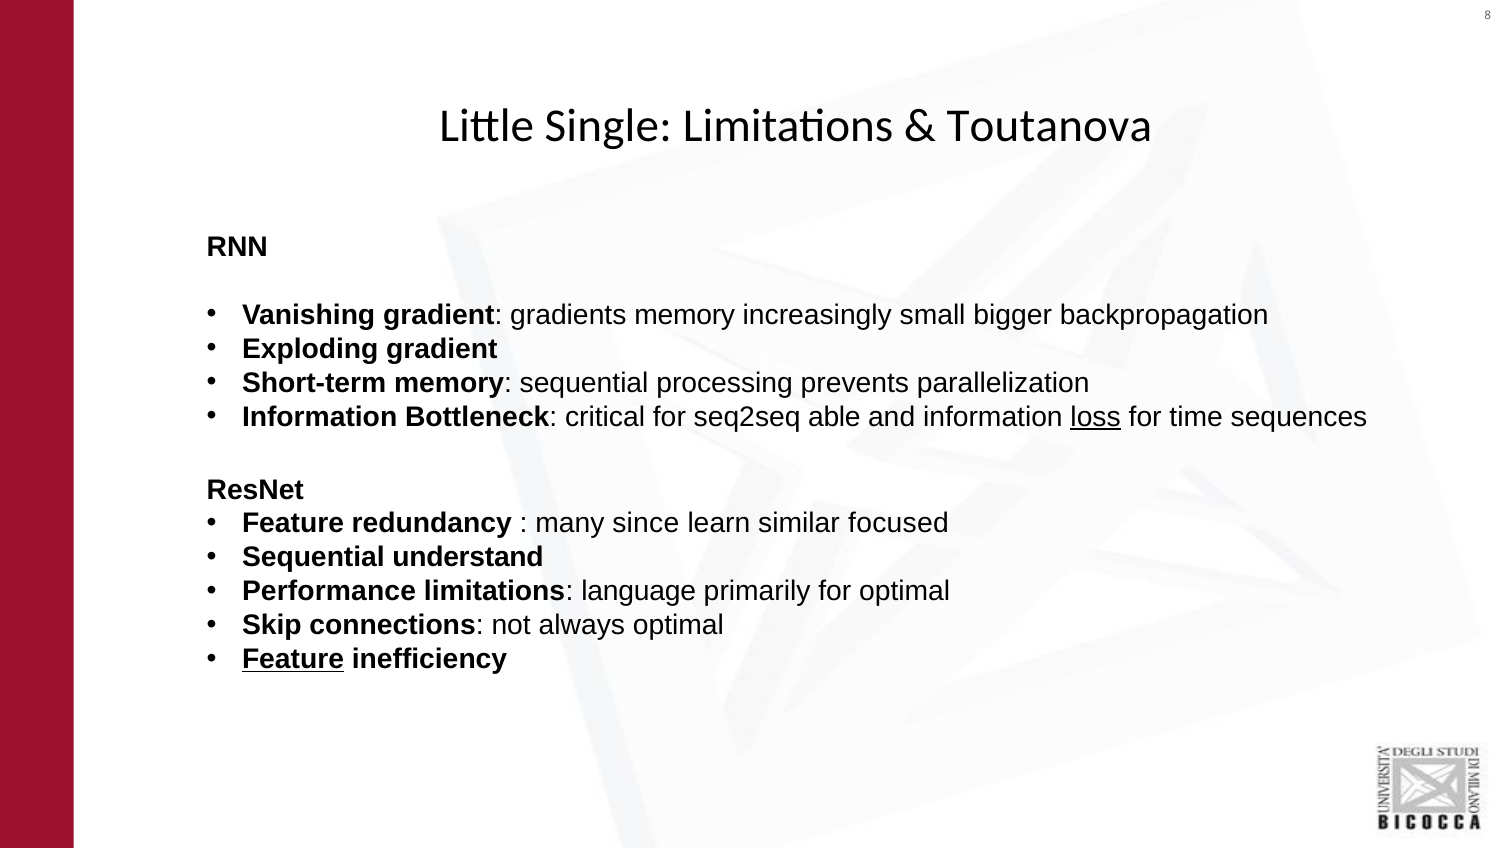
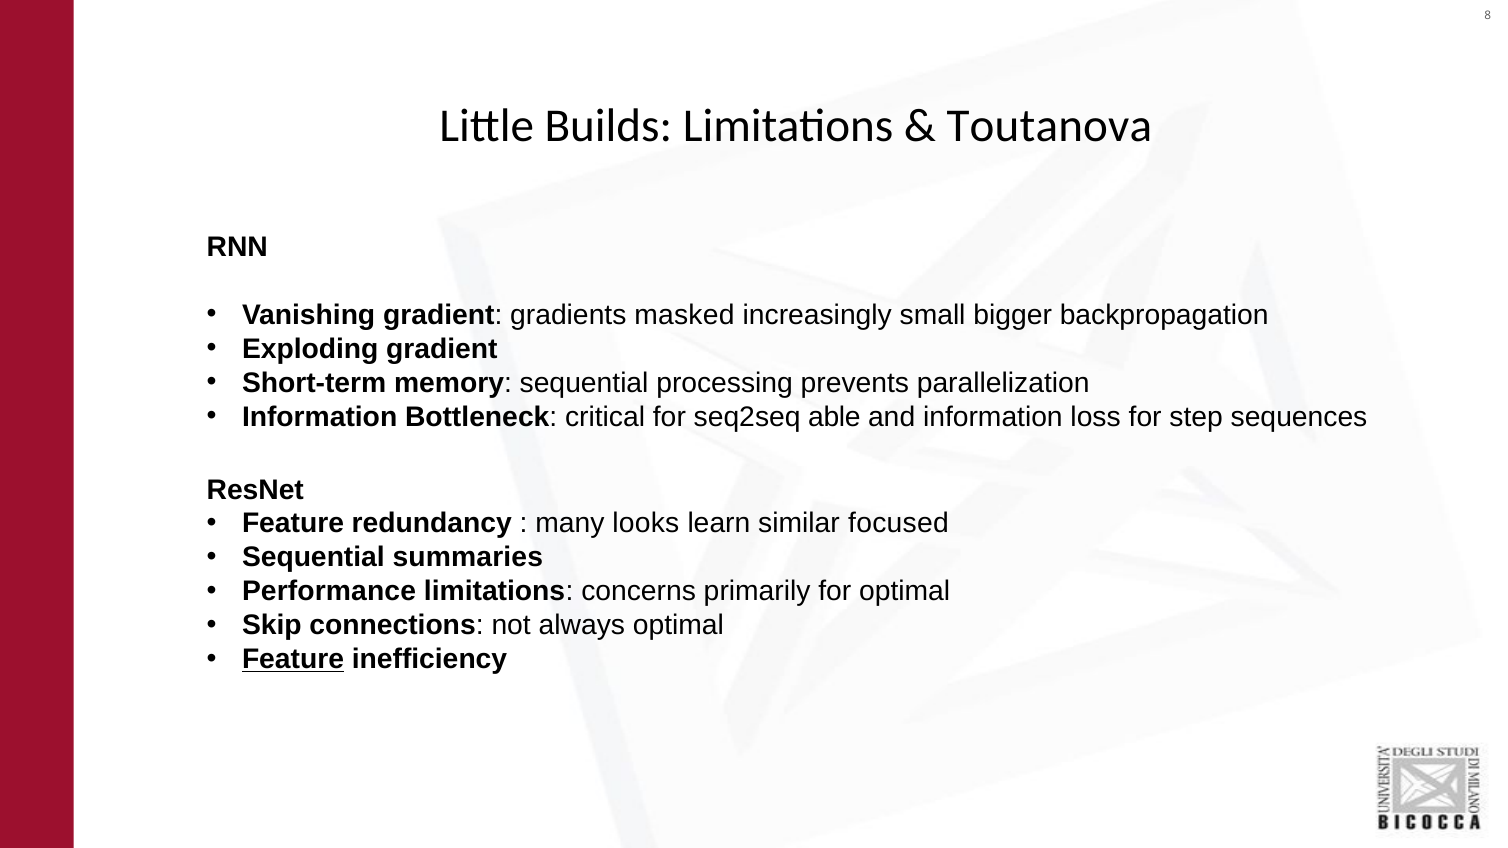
Single: Single -> Builds (608, 126)
gradients memory: memory -> masked (684, 315)
loss underline: present -> none (1096, 417)
time: time -> step (1196, 417)
since: since -> looks (646, 524)
understand: understand -> summaries (468, 558)
language: language -> concerns (639, 592)
